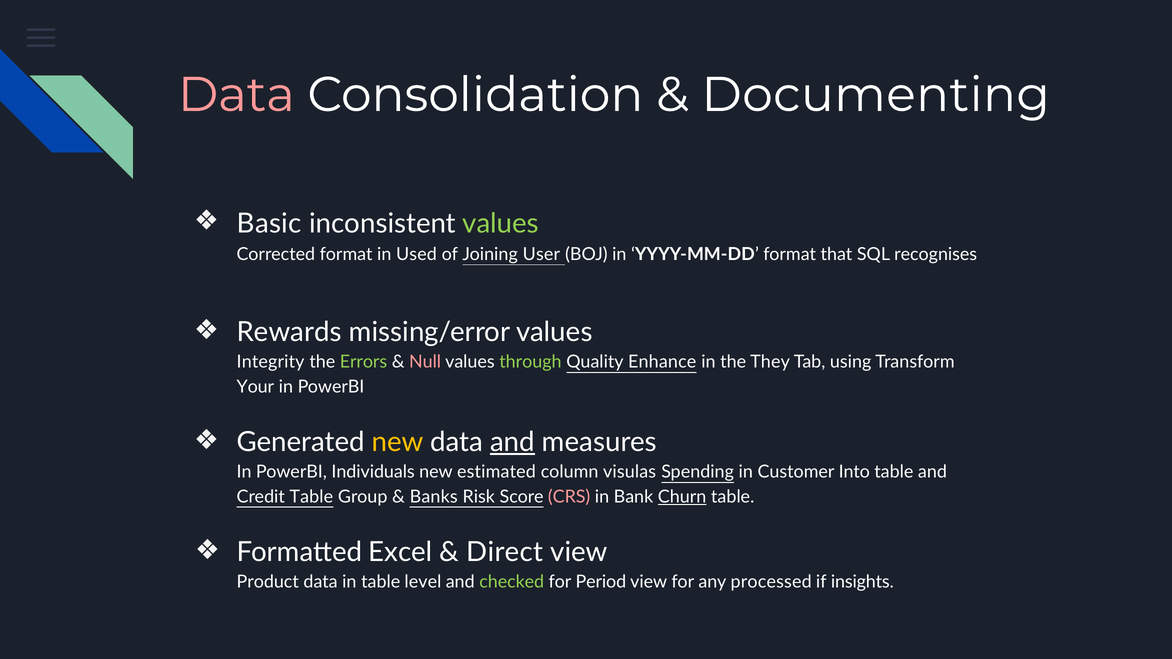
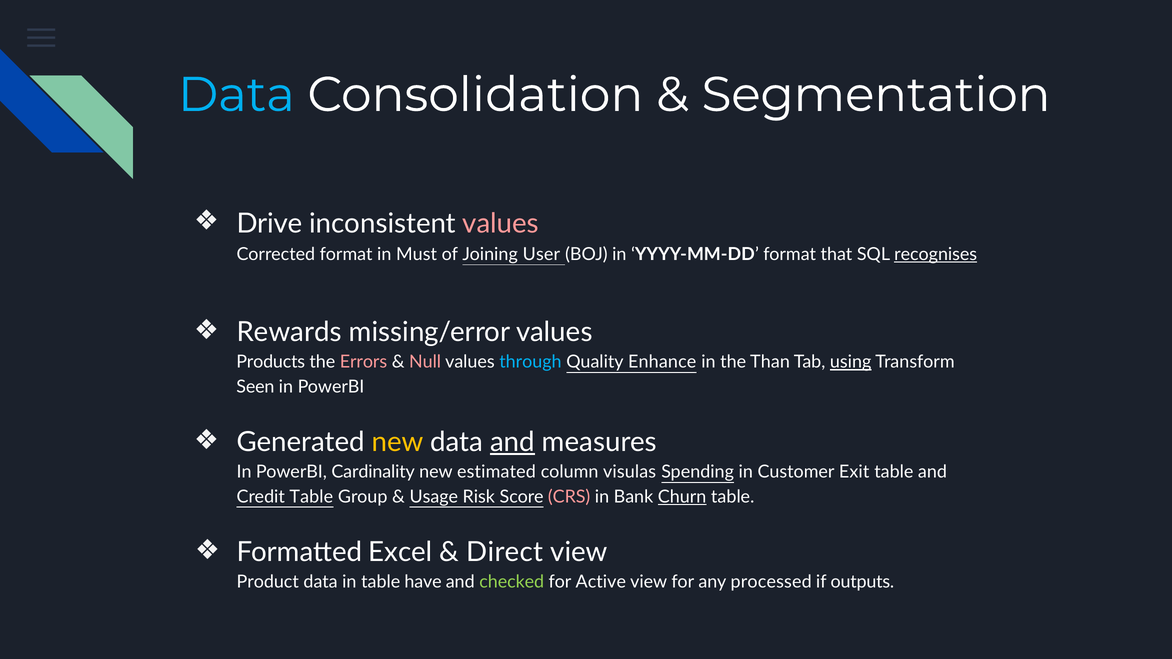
Data colour: pink -> light blue (236, 95)
Documenting: Documenting -> Segmentation (876, 95)
Basic: Basic -> Drive (269, 224)
values colour: light green -> pink (501, 224)
Used: Used -> Must (417, 254)
recognises underline: none -> present (936, 254)
Integrity: Integrity -> Products (271, 362)
Errors colour: light green -> pink (363, 362)
through colour: light green -> light blue (530, 362)
They: They -> Than (770, 362)
using underline: none -> present (851, 362)
Your: Your -> Seen (255, 387)
Individuals: Individuals -> Cardinality (373, 472)
Into: Into -> Exit (854, 472)
Banks: Banks -> Usage (434, 497)
level: level -> have (423, 582)
Period: Period -> Active (601, 582)
insights: insights -> outputs (862, 582)
